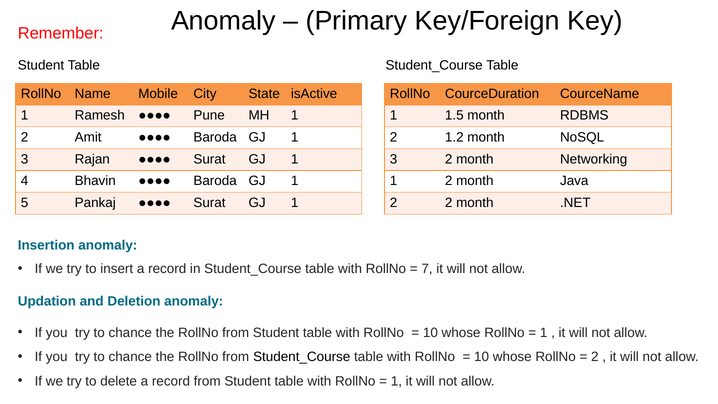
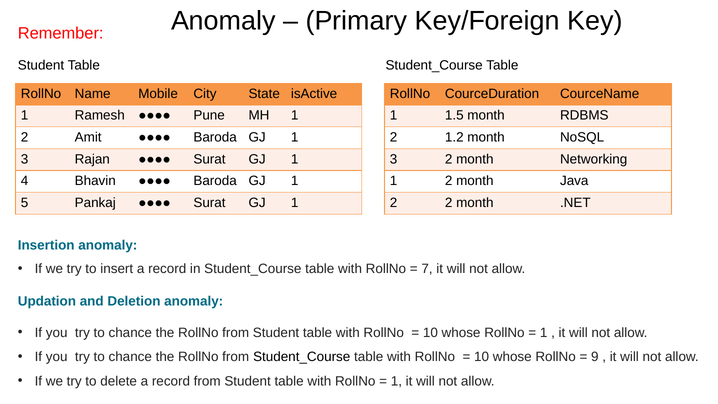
2: 2 -> 9 (595, 357)
